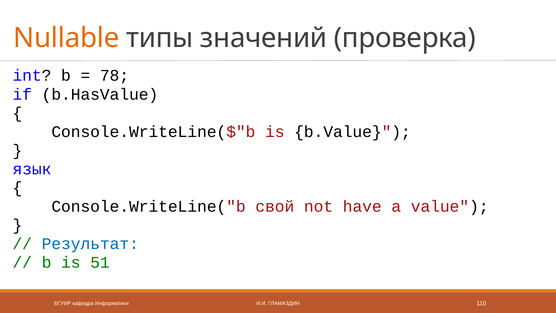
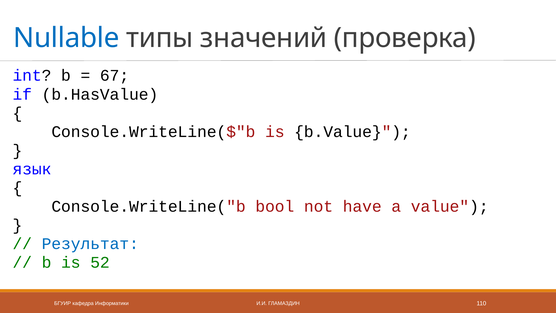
Nullable colour: orange -> blue (66, 38)
78: 78 -> 67 (115, 76)
свой: свой -> bool (275, 206)
51: 51 -> 52 (100, 262)
